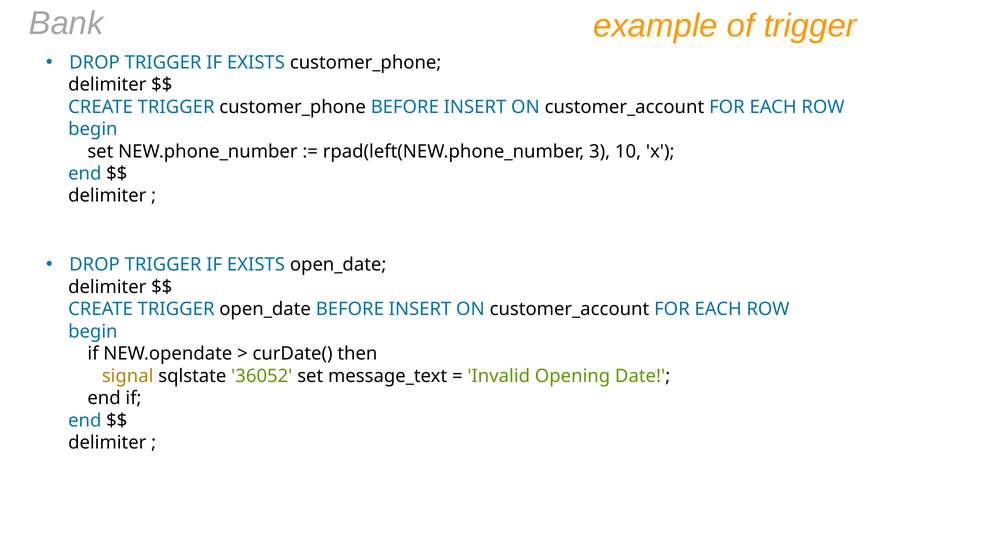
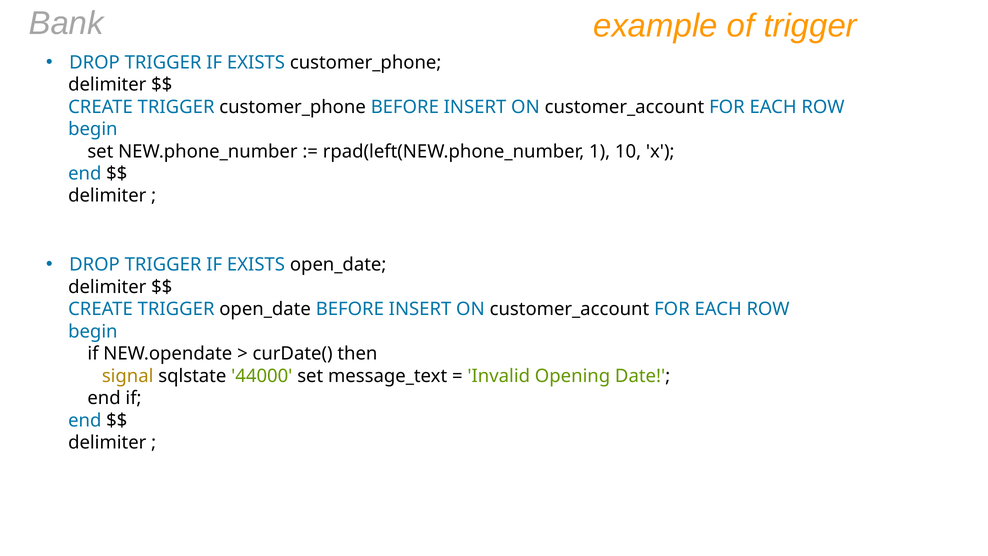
3: 3 -> 1 (600, 151)
36052: 36052 -> 44000 (262, 376)
